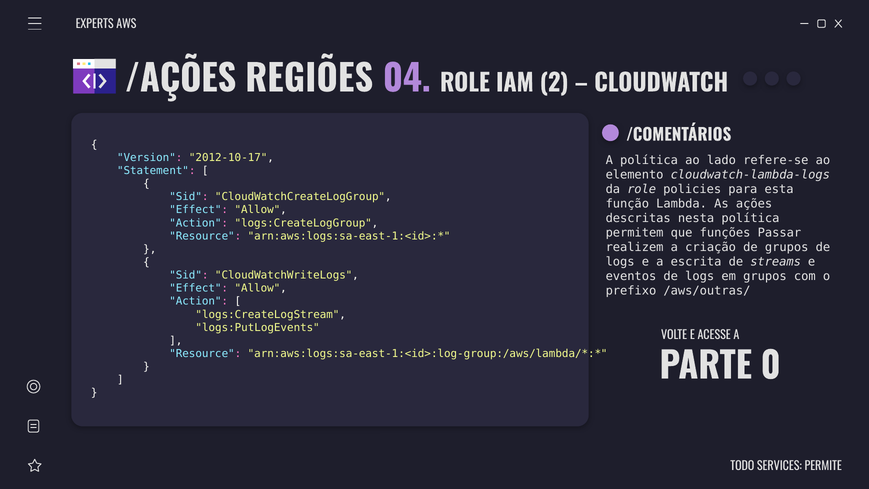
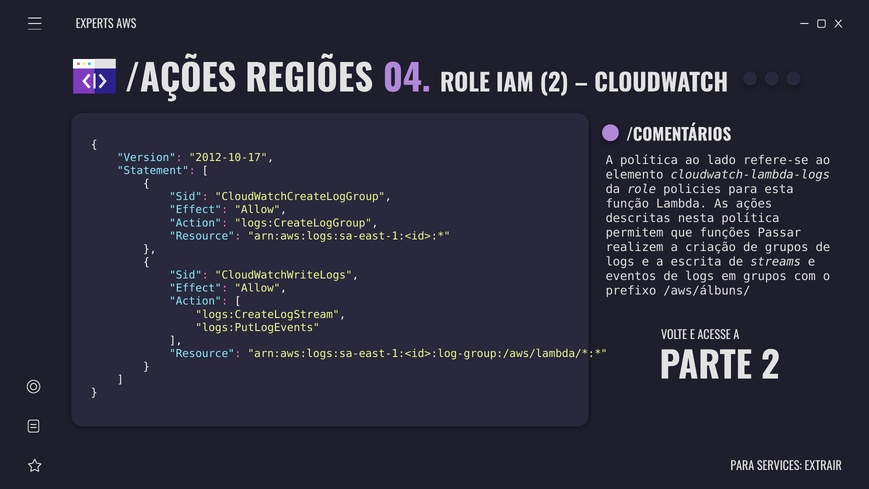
/aws/outras/: /aws/outras/ -> /aws/álbuns/ (707, 291)
PARTE 0: 0 -> 2 (770, 367)
TODO: TODO -> PARA (742, 466)
PERMITE: PERMITE -> EXTRAIR (823, 466)
